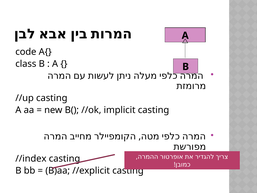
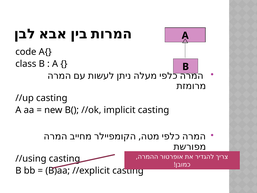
//index: //index -> //using (31, 159)
